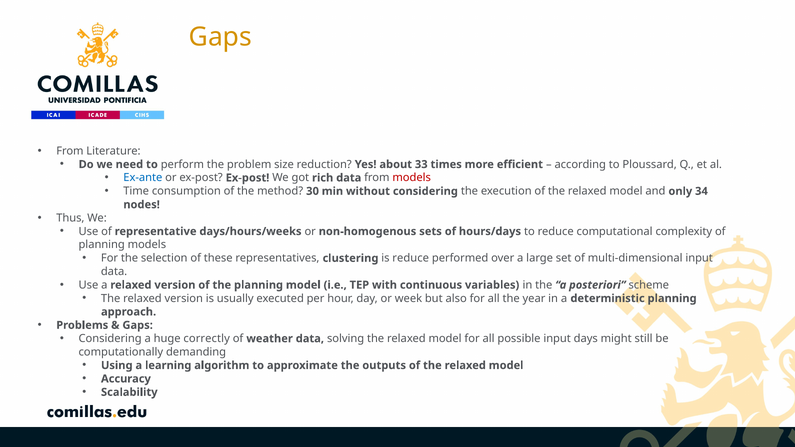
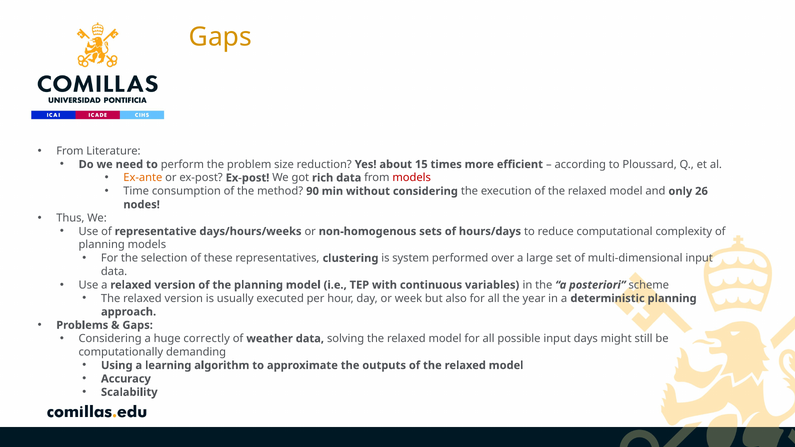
33: 33 -> 15 (421, 164)
Ex-ante colour: blue -> orange (143, 178)
30: 30 -> 90 (313, 191)
34: 34 -> 26 (701, 191)
is reduce: reduce -> system (411, 258)
